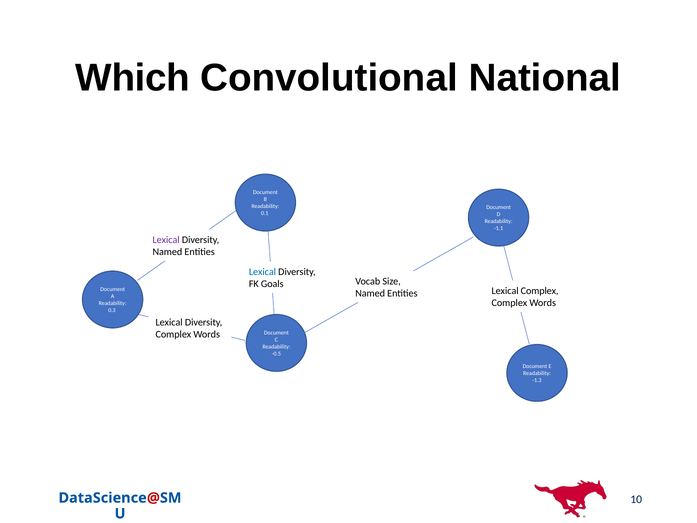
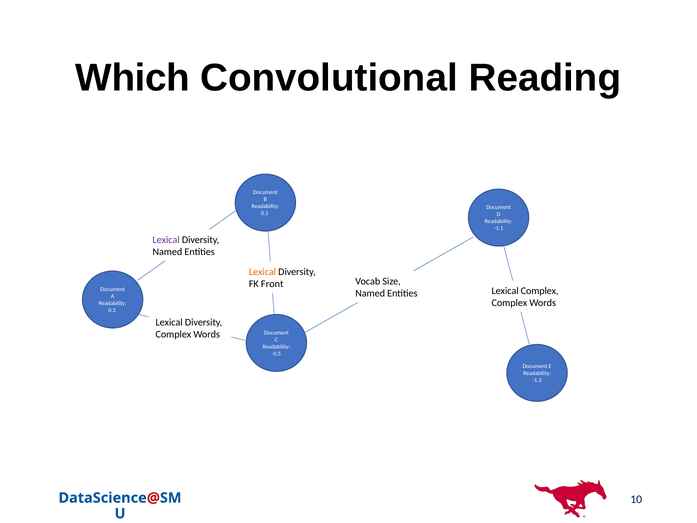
National: National -> Reading (545, 78)
Lexical colour: blue -> orange (262, 272)
Goals: Goals -> Front (272, 284)
